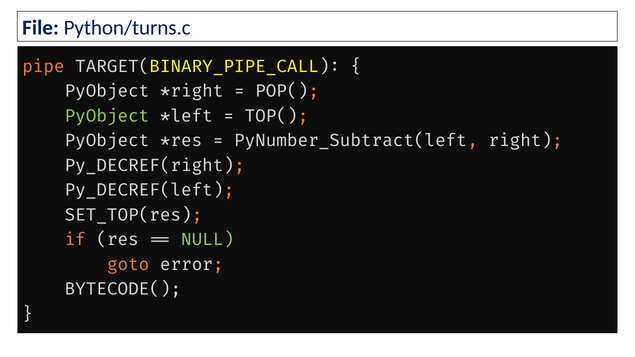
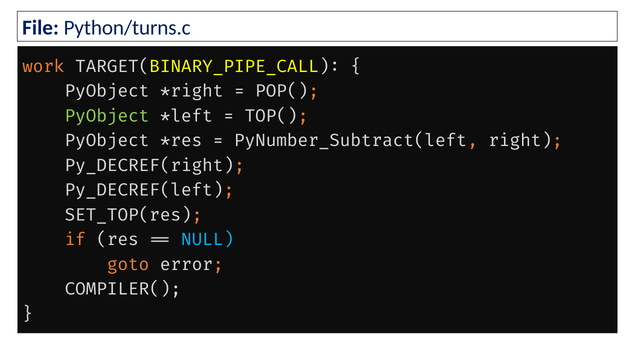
pipe: pipe -> work (43, 67)
NULL colour: light green -> light blue (208, 240)
BYTECODE(: BYTECODE( -> COMPILER( (123, 289)
